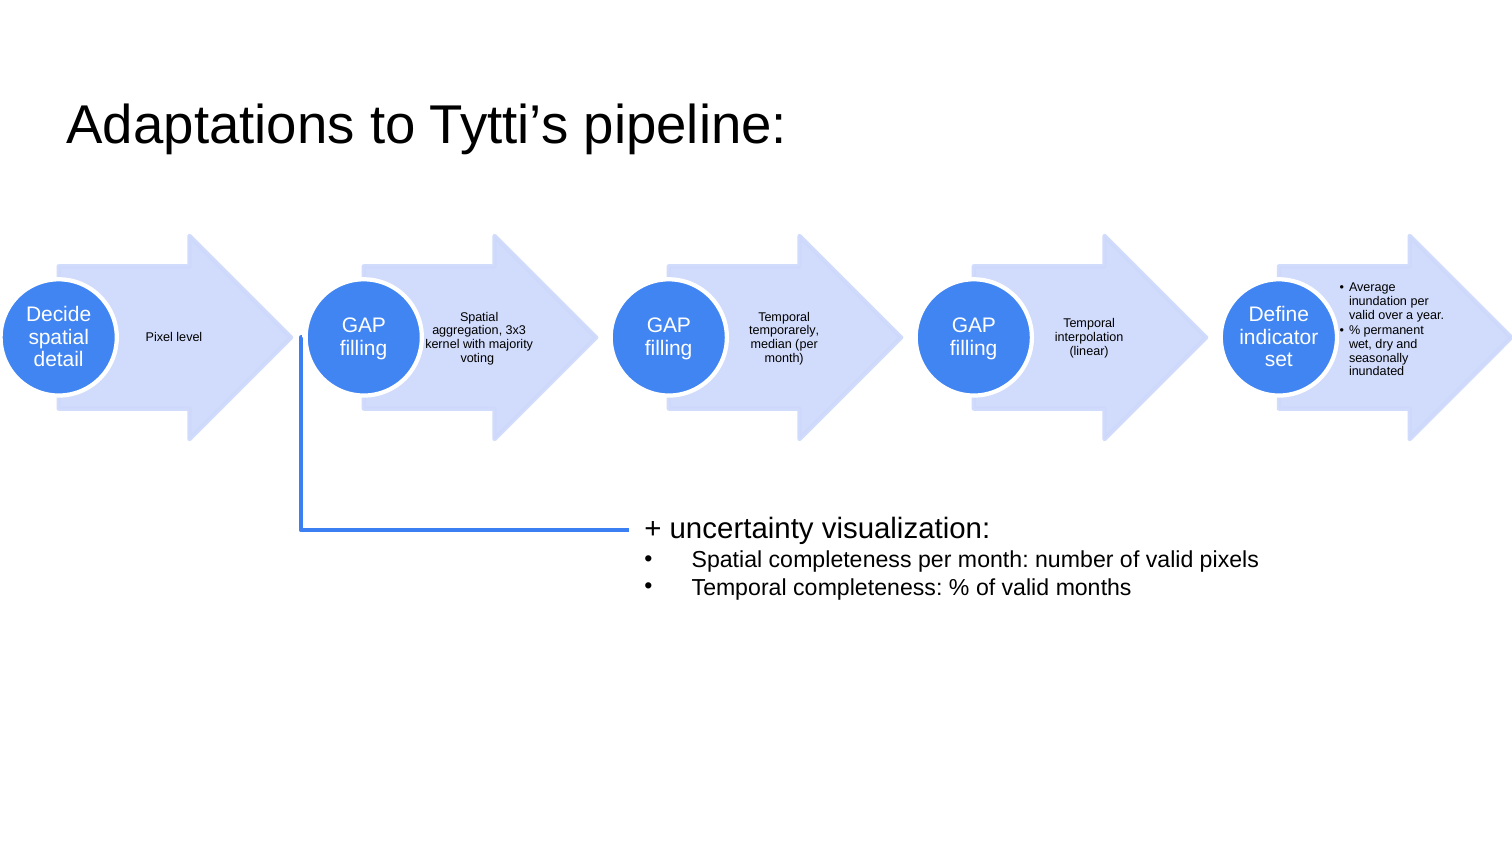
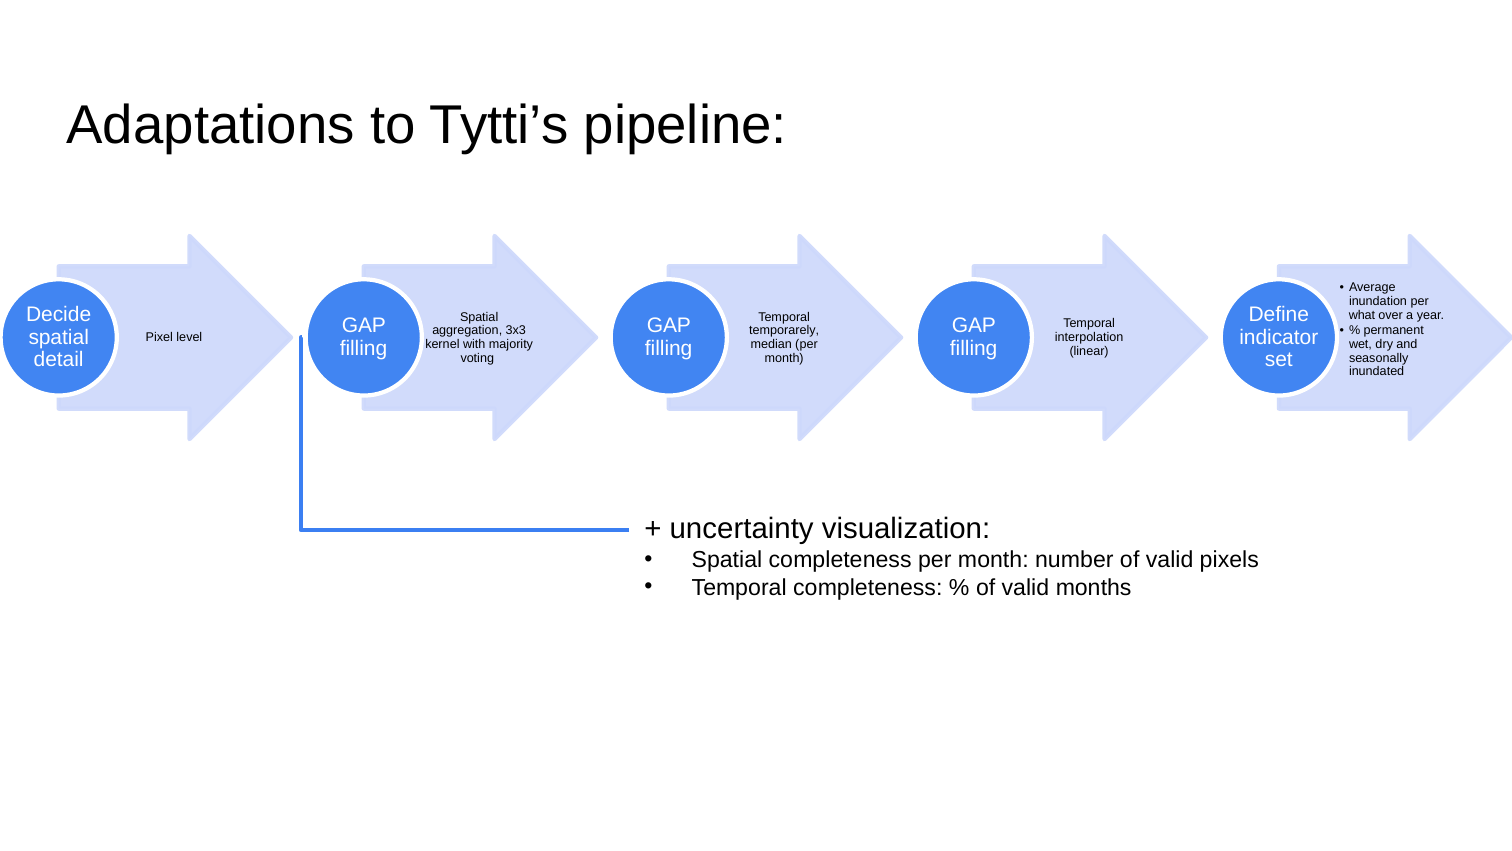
valid: valid -> what (1362, 315)
